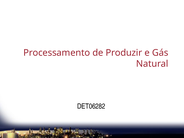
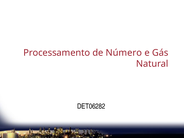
Produzir: Produzir -> Número (124, 53)
